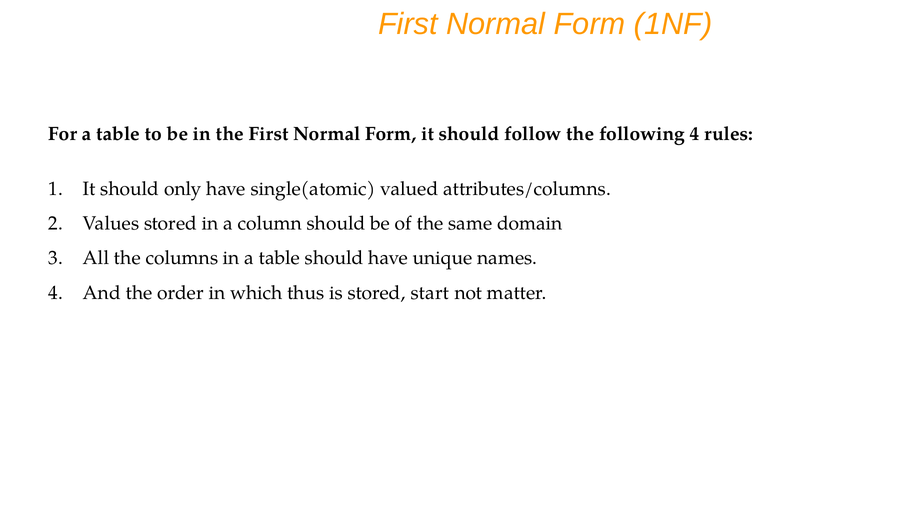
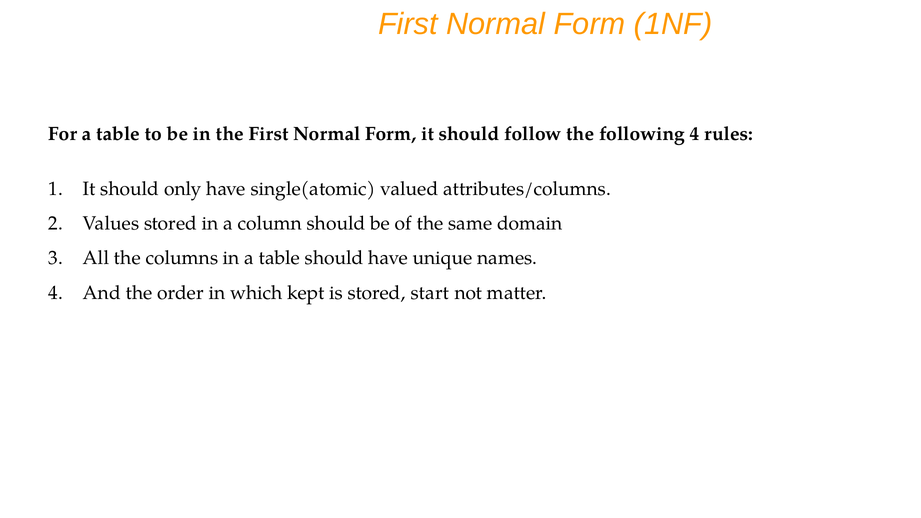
thus: thus -> kept (306, 293)
